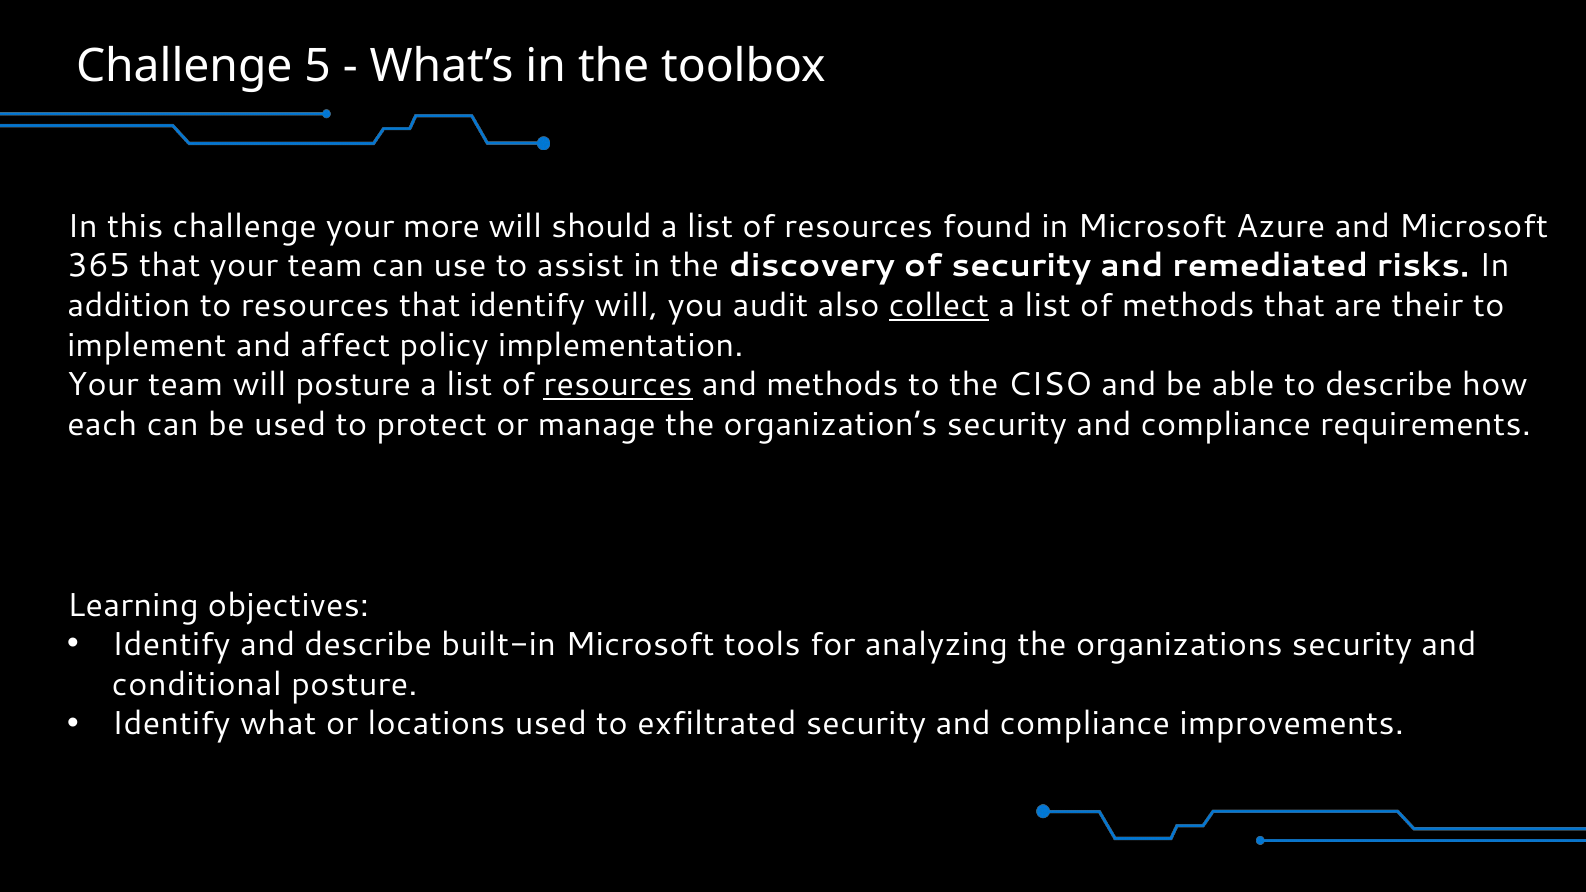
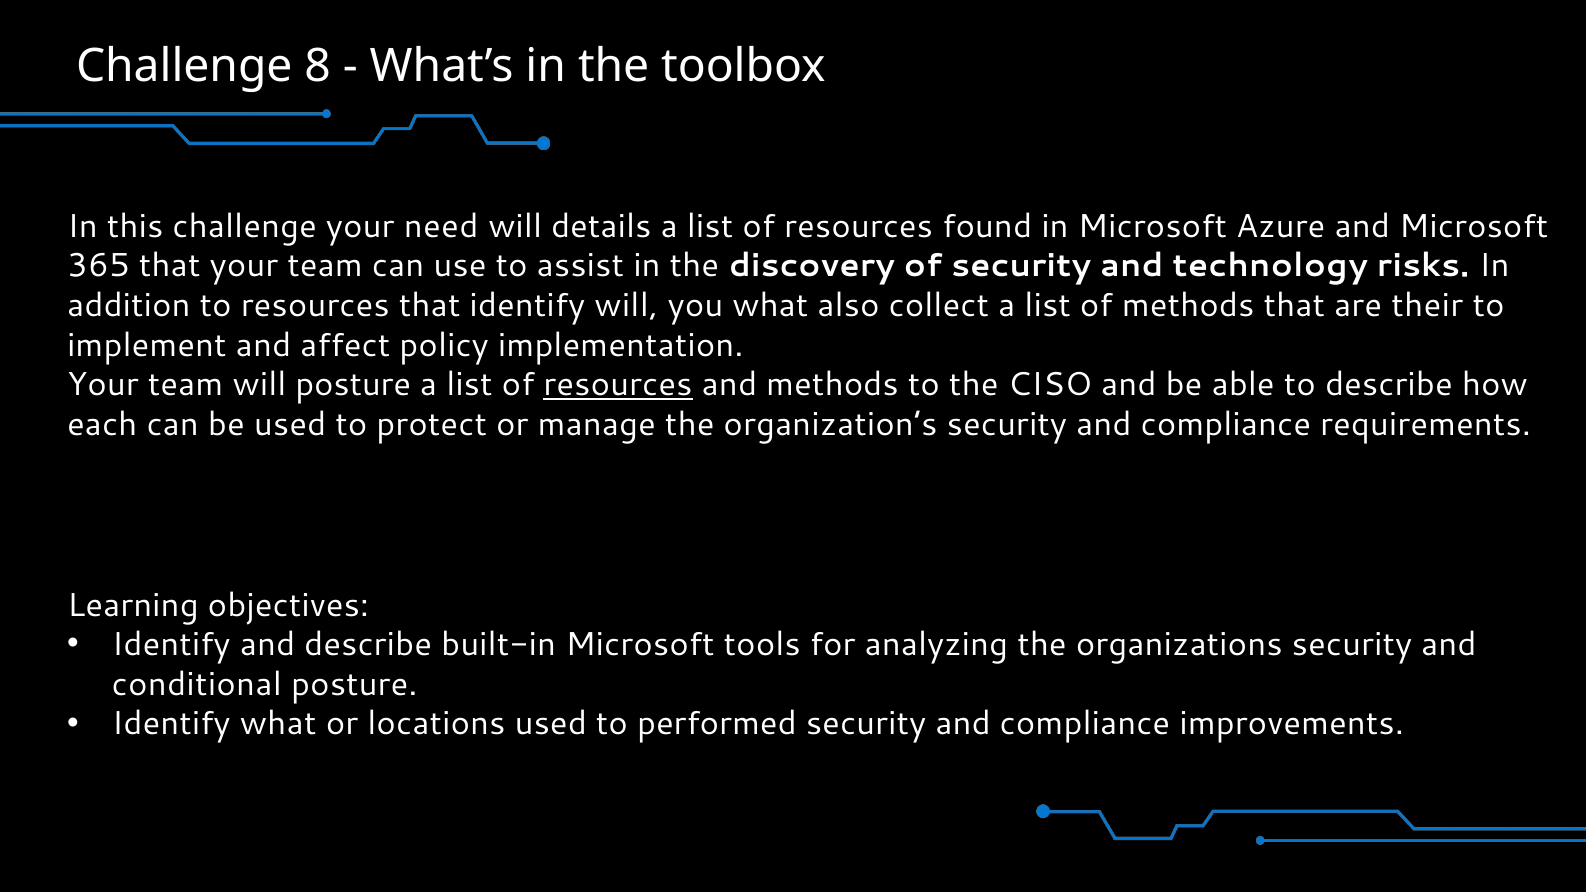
5: 5 -> 8 (318, 67)
more: more -> need (441, 226)
should: should -> details (601, 226)
remediated: remediated -> technology (1270, 266)
you audit: audit -> what (770, 306)
collect underline: present -> none (939, 306)
exfiltrated: exfiltrated -> performed (717, 724)
